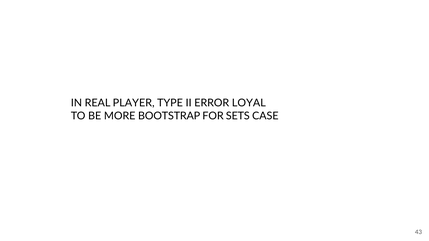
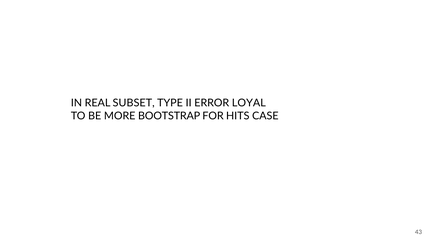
PLAYER: PLAYER -> SUBSET (134, 103)
SETS: SETS -> HITS (238, 116)
